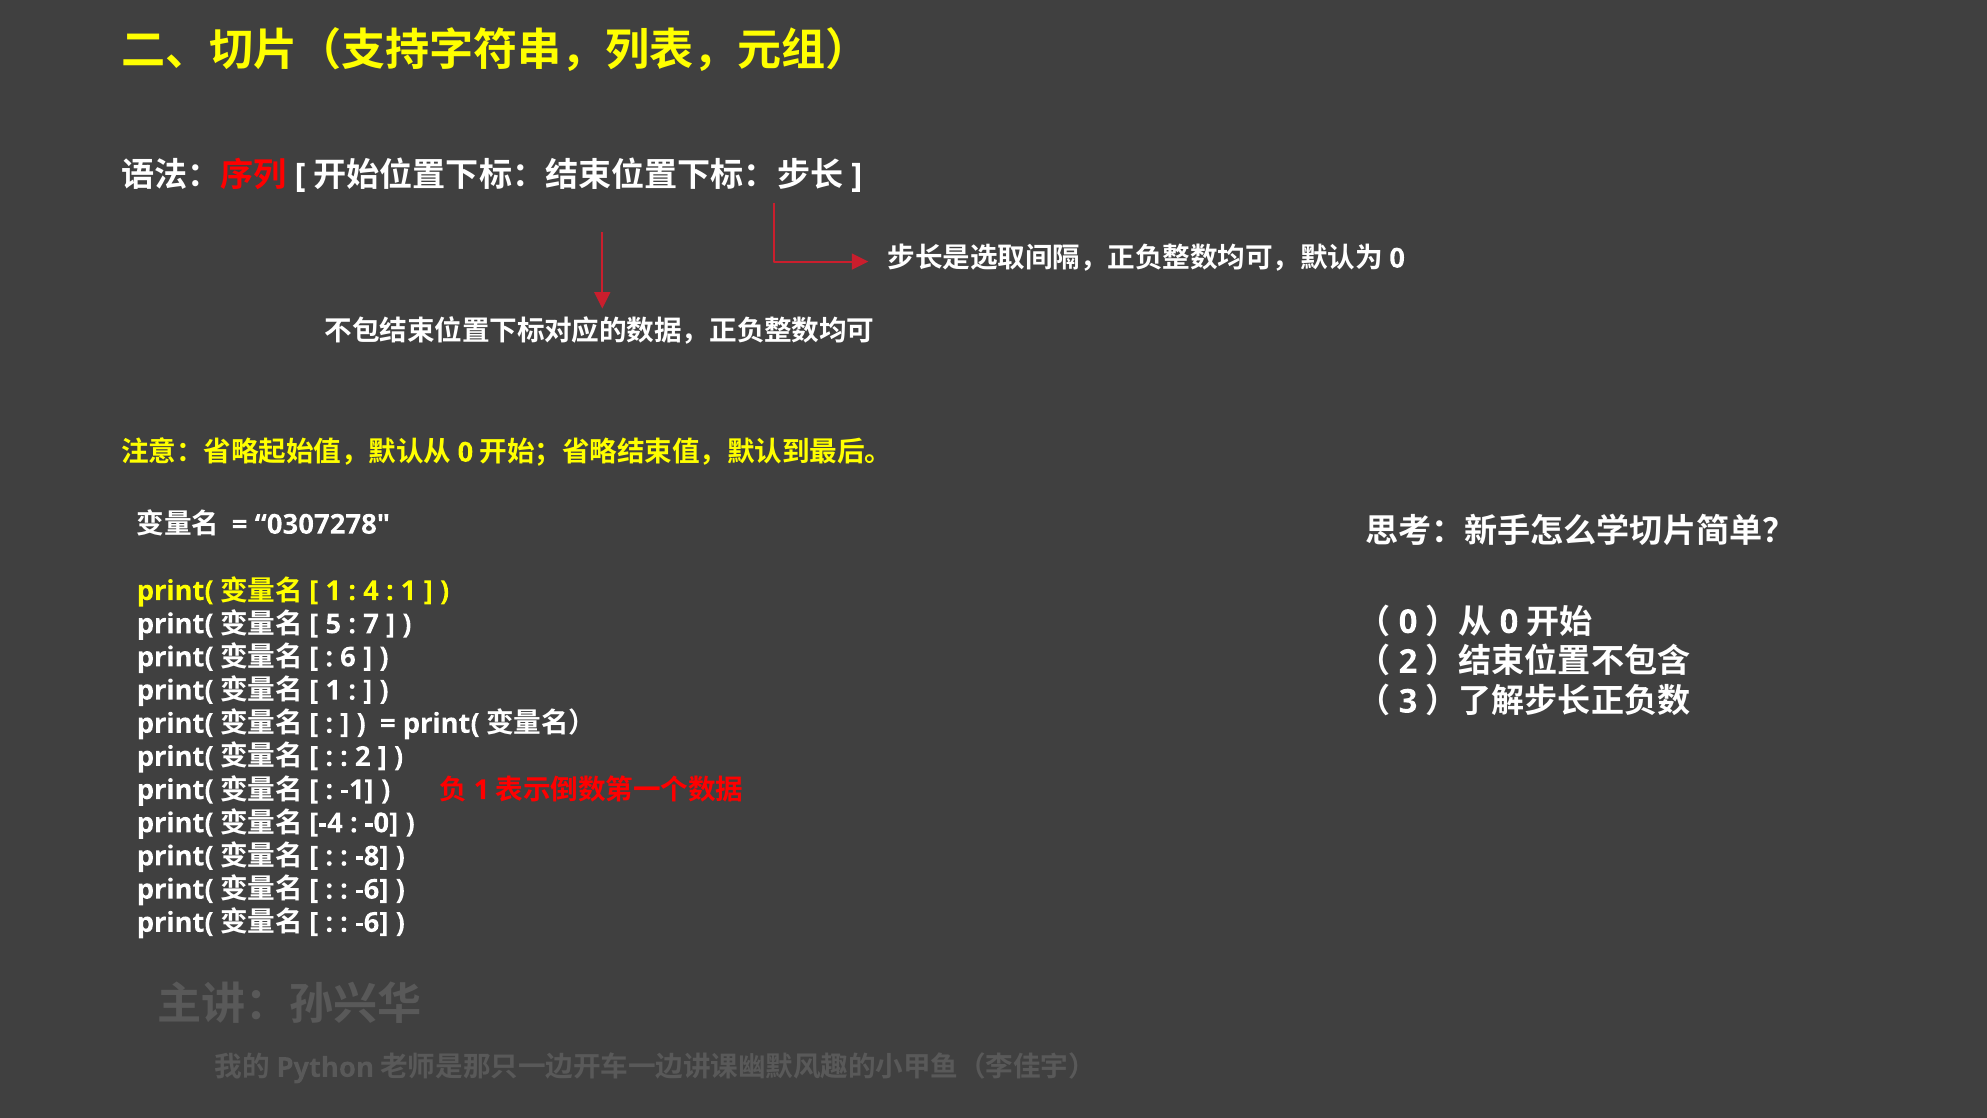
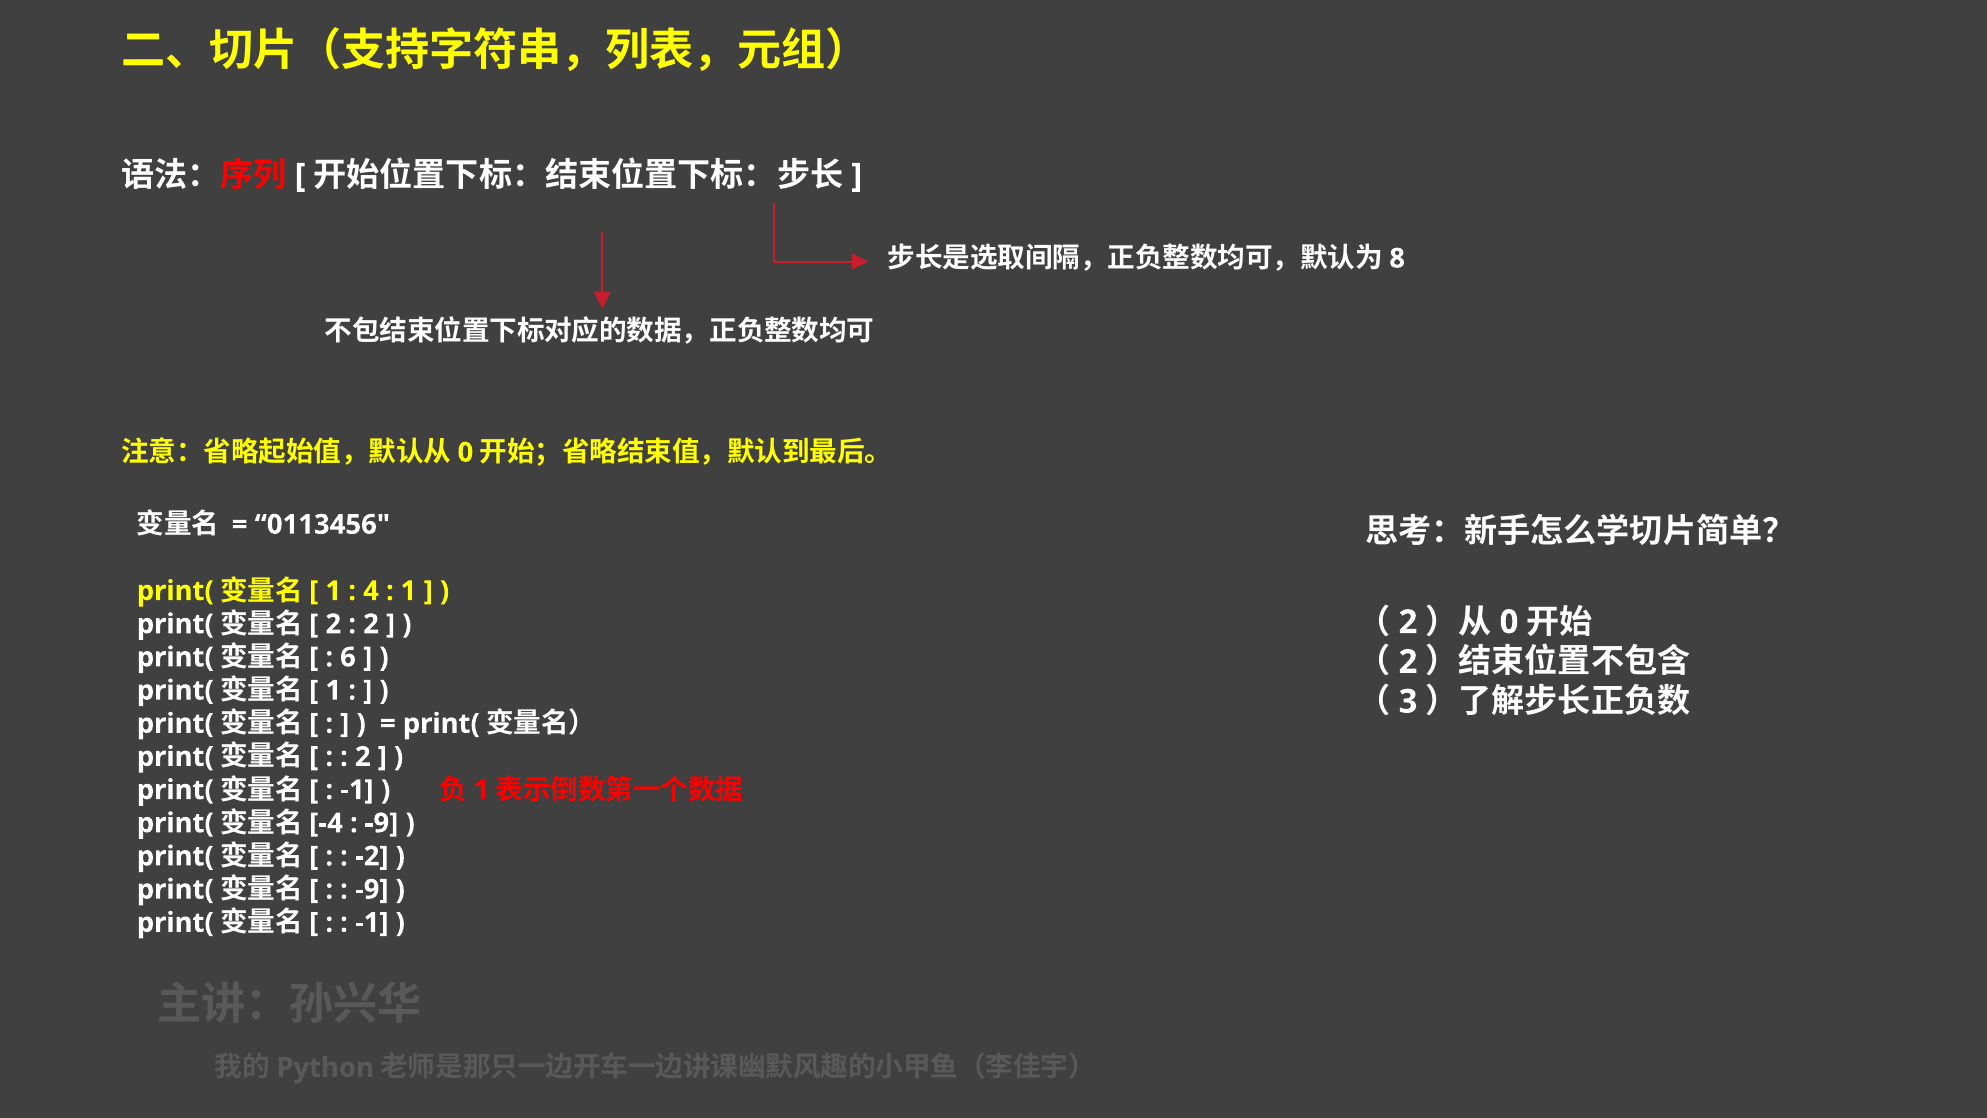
0: 0 -> 8 (1397, 258)
0307278: 0307278 -> 0113456 (322, 524)
0: 0 -> 2 (1408, 622)
5: 5 -> 2 (333, 624)
7: 7 -> 2 (371, 624)
-0: -0 -> -9 (381, 823)
-8: -8 -> -2 (372, 856)
-6: -6 -> -9 (372, 889)
-6: -6 -> -1 (372, 923)
